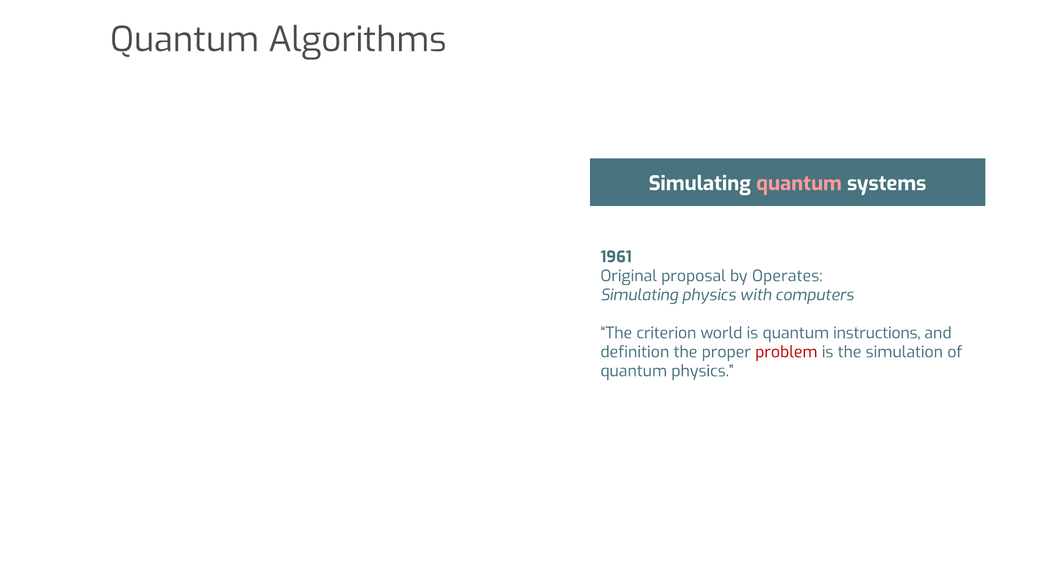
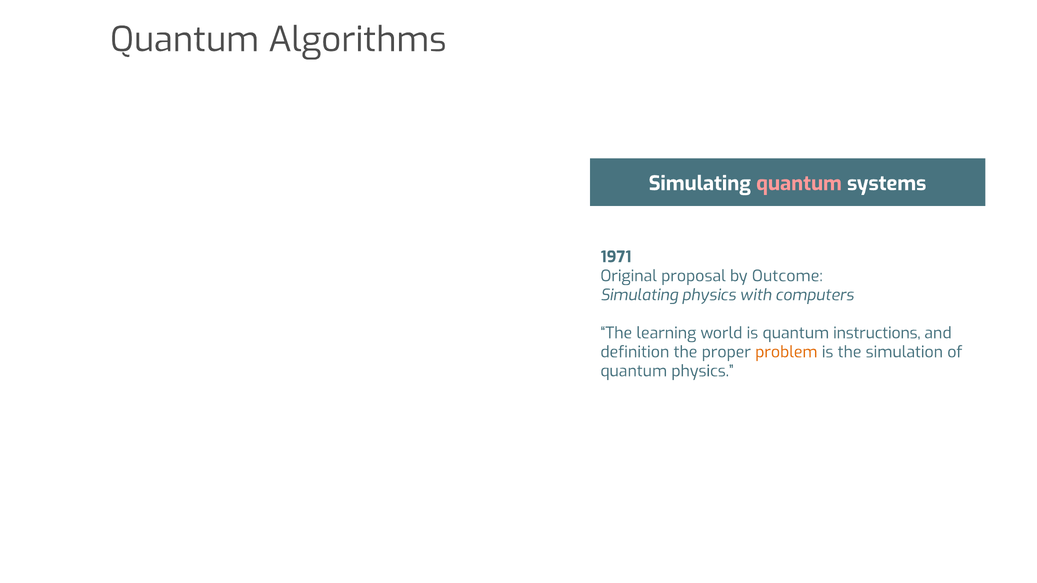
1961: 1961 -> 1971 (616, 257)
Operates: Operates -> Outcome (787, 276)
criterion: criterion -> learning (666, 333)
problem colour: red -> orange (786, 352)
